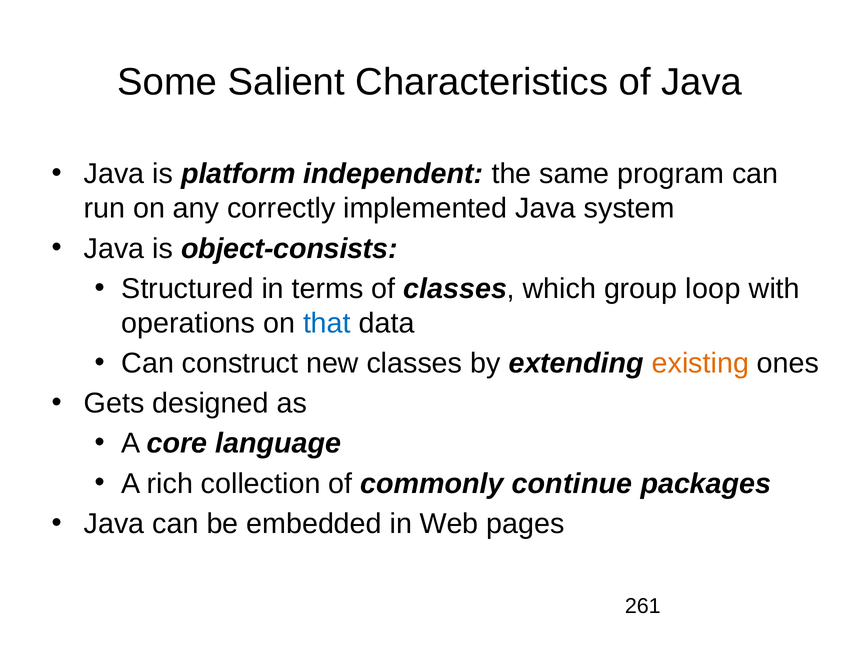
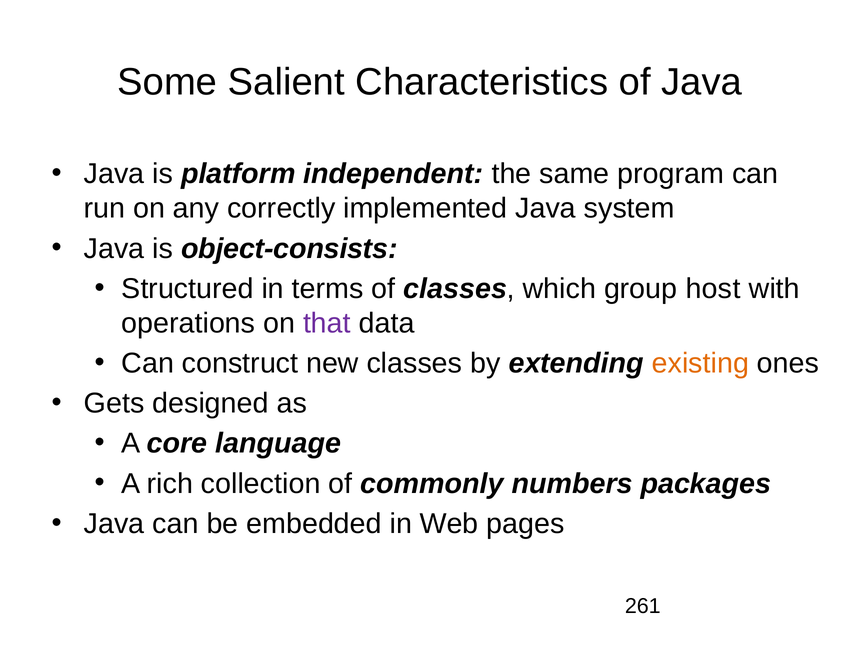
loop: loop -> host (713, 289)
that colour: blue -> purple (327, 323)
continue: continue -> numbers (572, 484)
